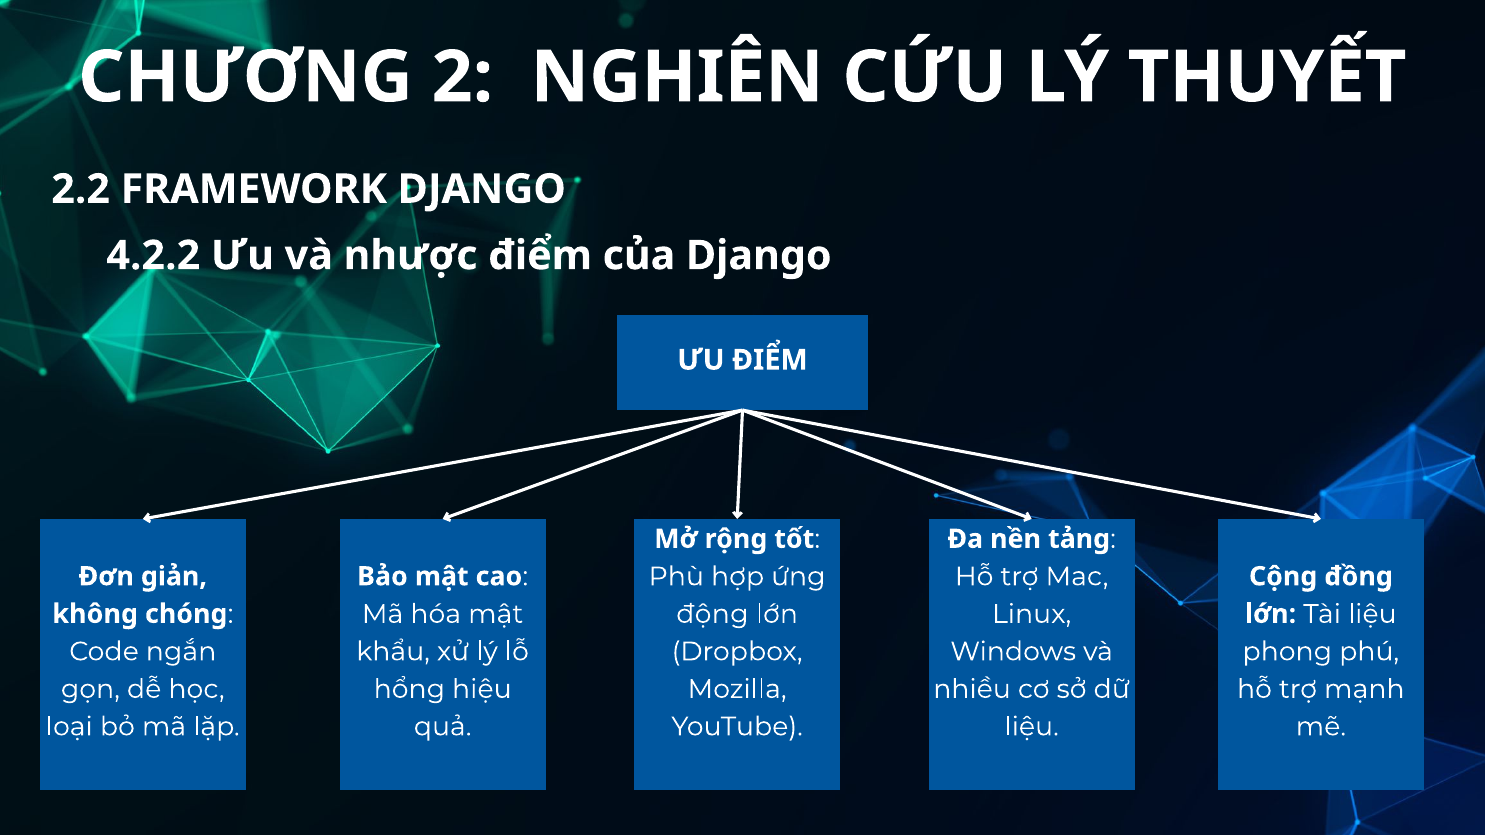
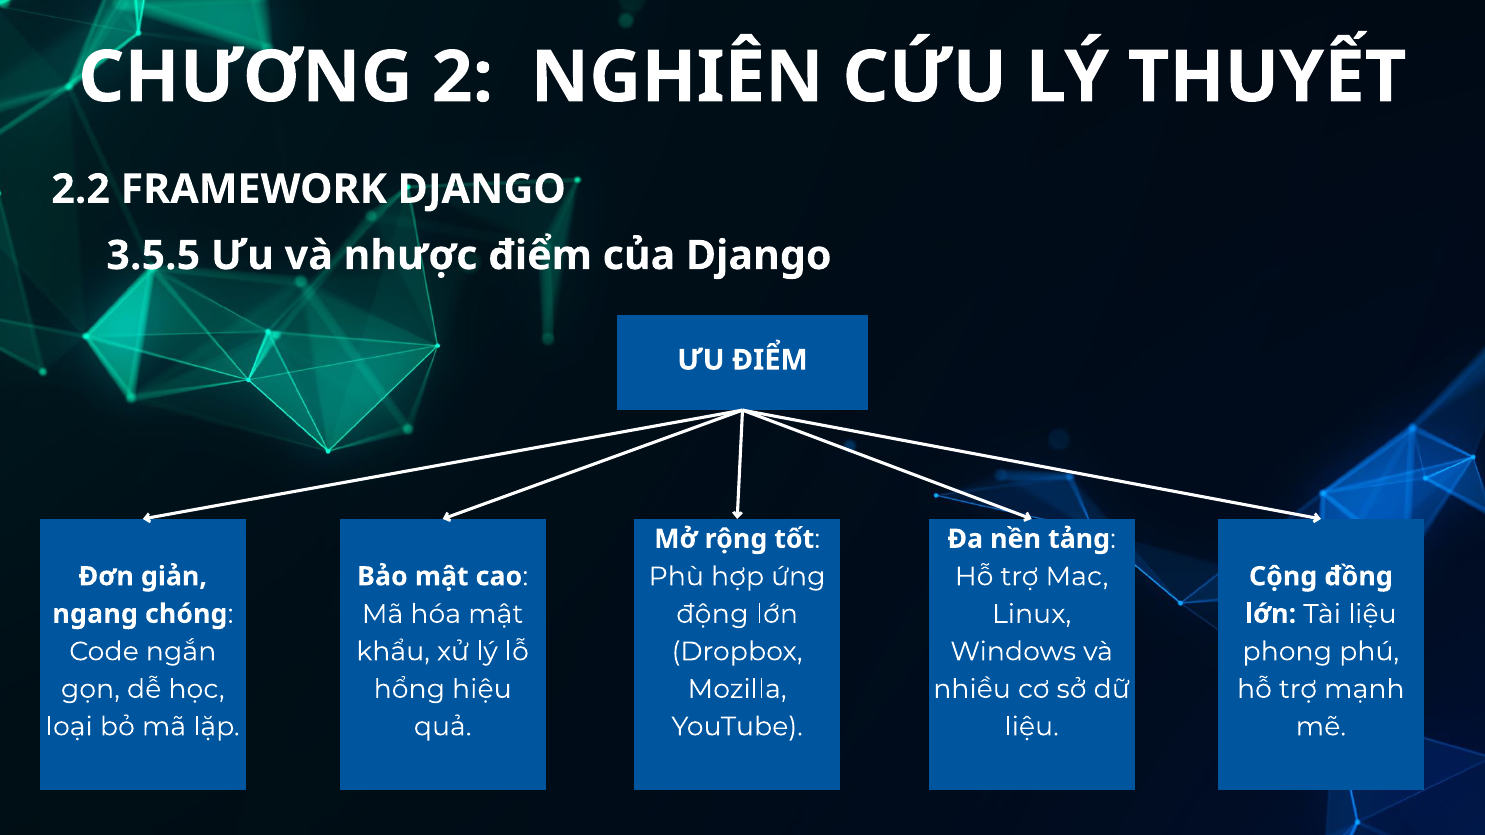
4.2.2: 4.2.2 -> 3.5.5 (153, 256)
không: không -> ngang (95, 614)
